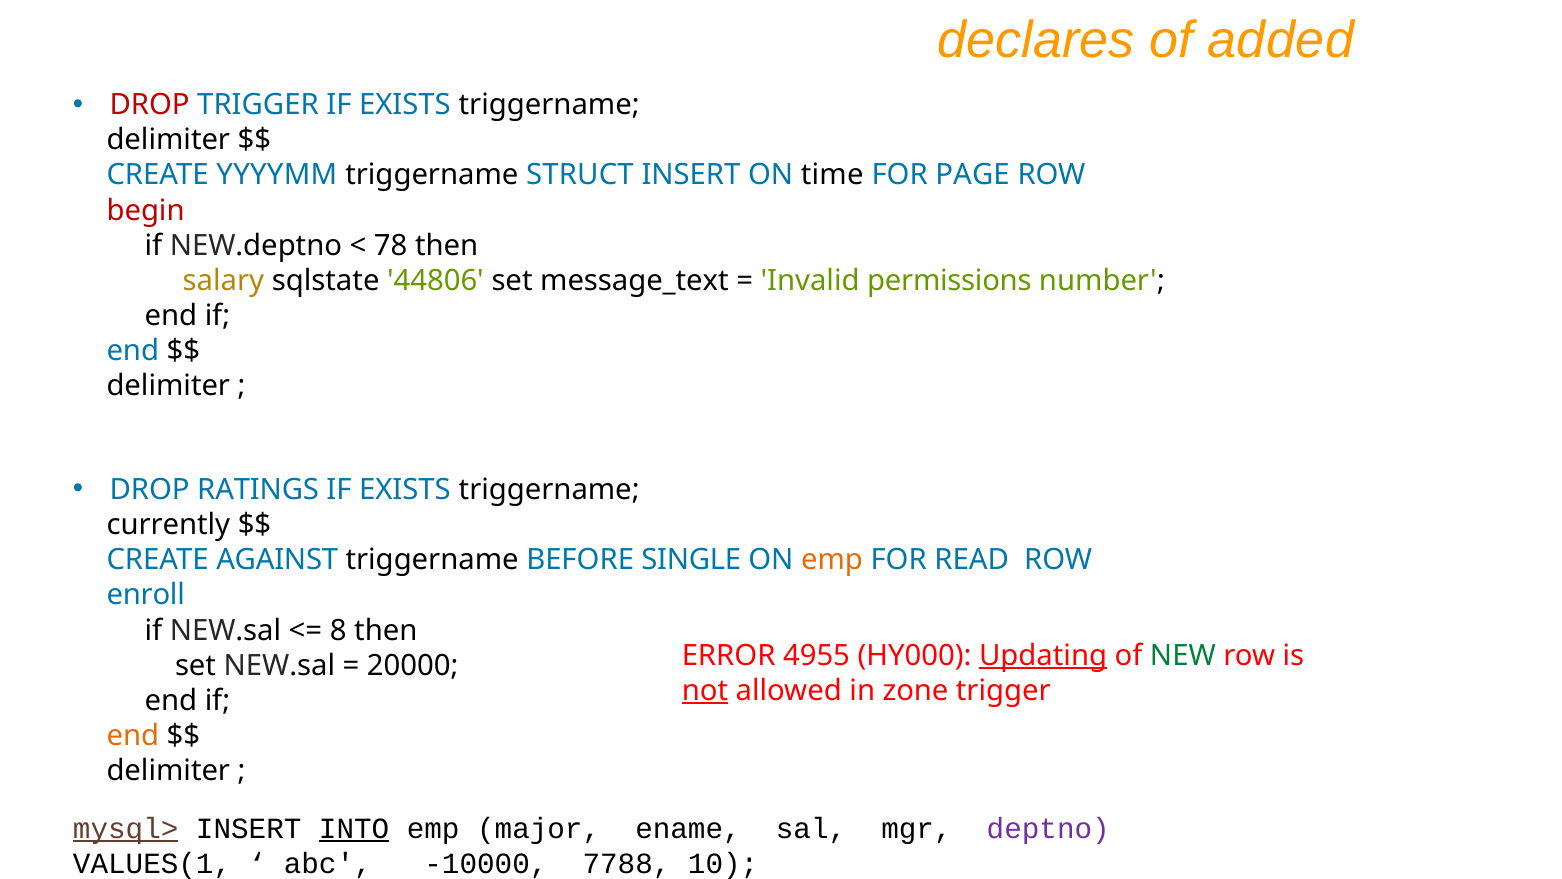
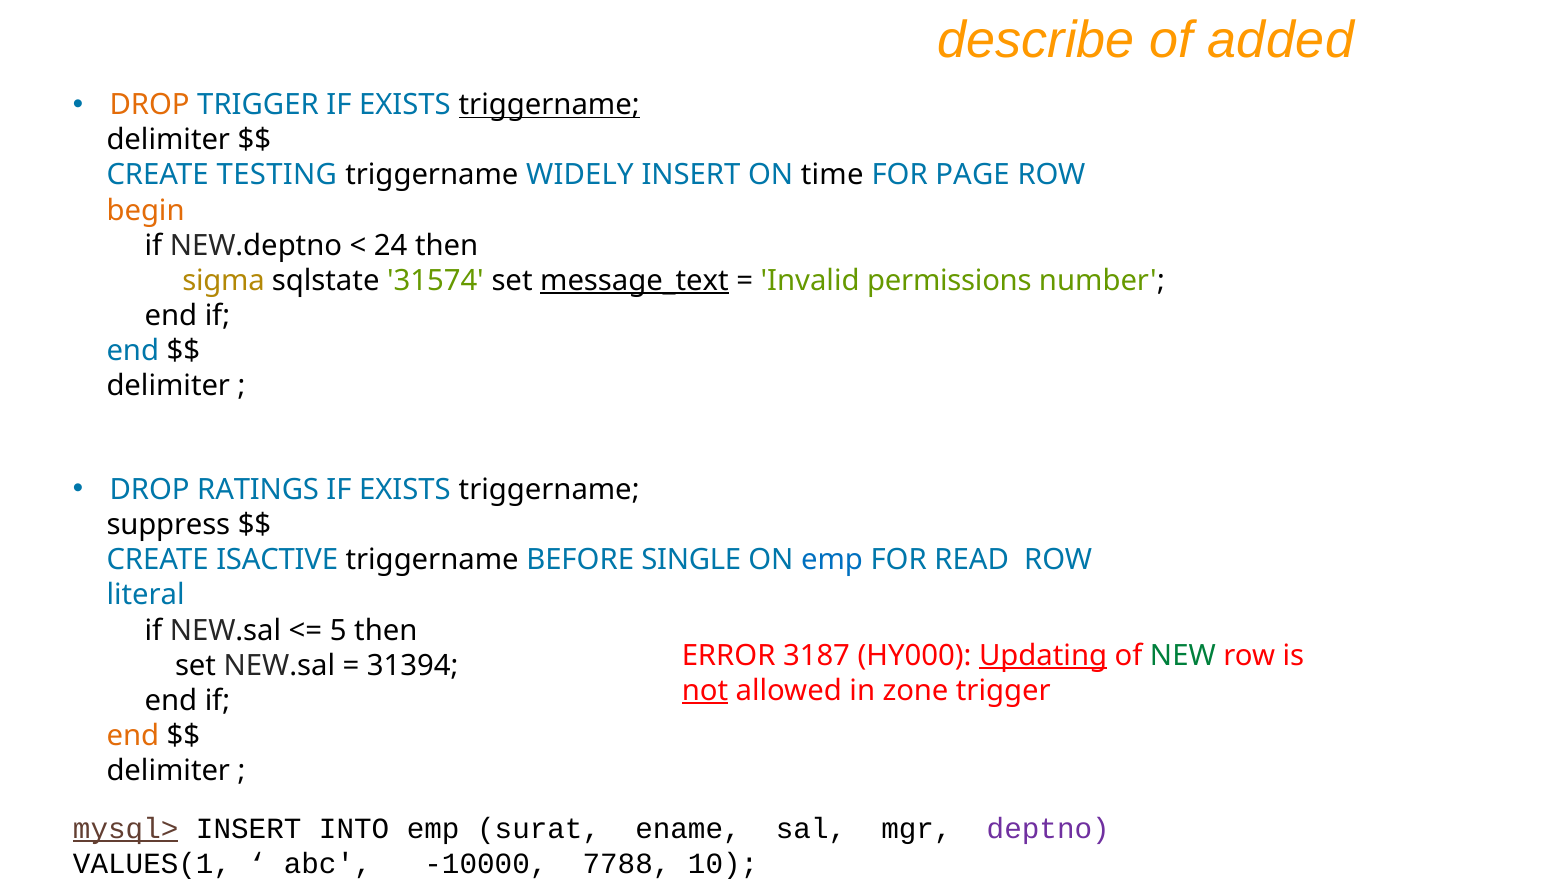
declares: declares -> describe (1036, 41)
DROP colour: red -> orange (150, 105)
triggername underline: none -> present (549, 105)
YYYYMM: YYYYMM -> TESTING (277, 175)
STRUCT: STRUCT -> WIDELY (580, 175)
begin colour: red -> orange (146, 210)
78: 78 -> 24 (391, 245)
salary: salary -> sigma (224, 281)
44806: 44806 -> 31574 (435, 281)
message_text underline: none -> present (634, 281)
currently: currently -> suppress (168, 525)
AGAINST: AGAINST -> ISACTIVE (277, 560)
emp colour: orange -> blue (832, 560)
enroll: enroll -> literal (146, 595)
8: 8 -> 5 (338, 630)
4955: 4955 -> 3187 (817, 655)
20000: 20000 -> 31394 (413, 665)
INTO underline: present -> none (354, 828)
major: major -> surat (539, 828)
